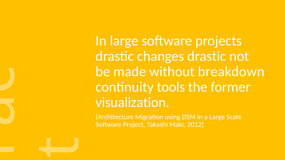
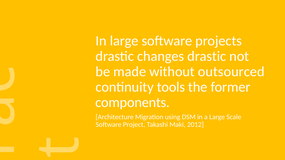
breakdown: breakdown -> outsourced (231, 72)
visualization: visualization -> components (133, 103)
